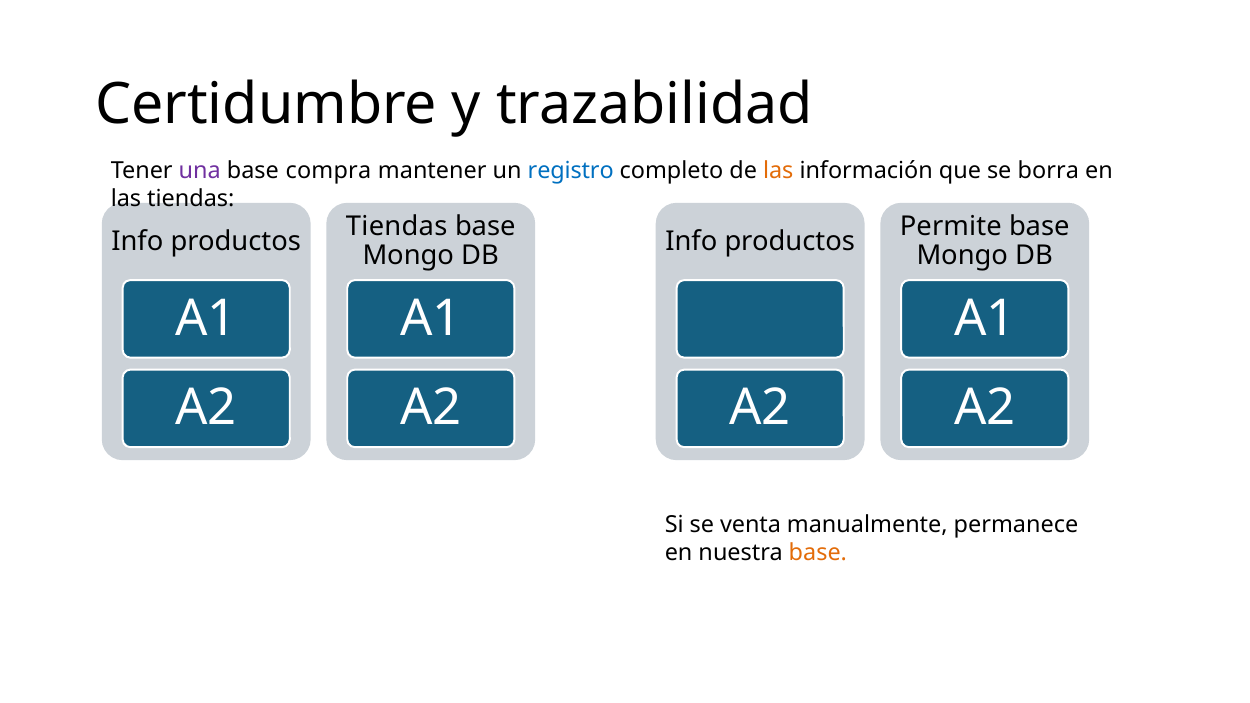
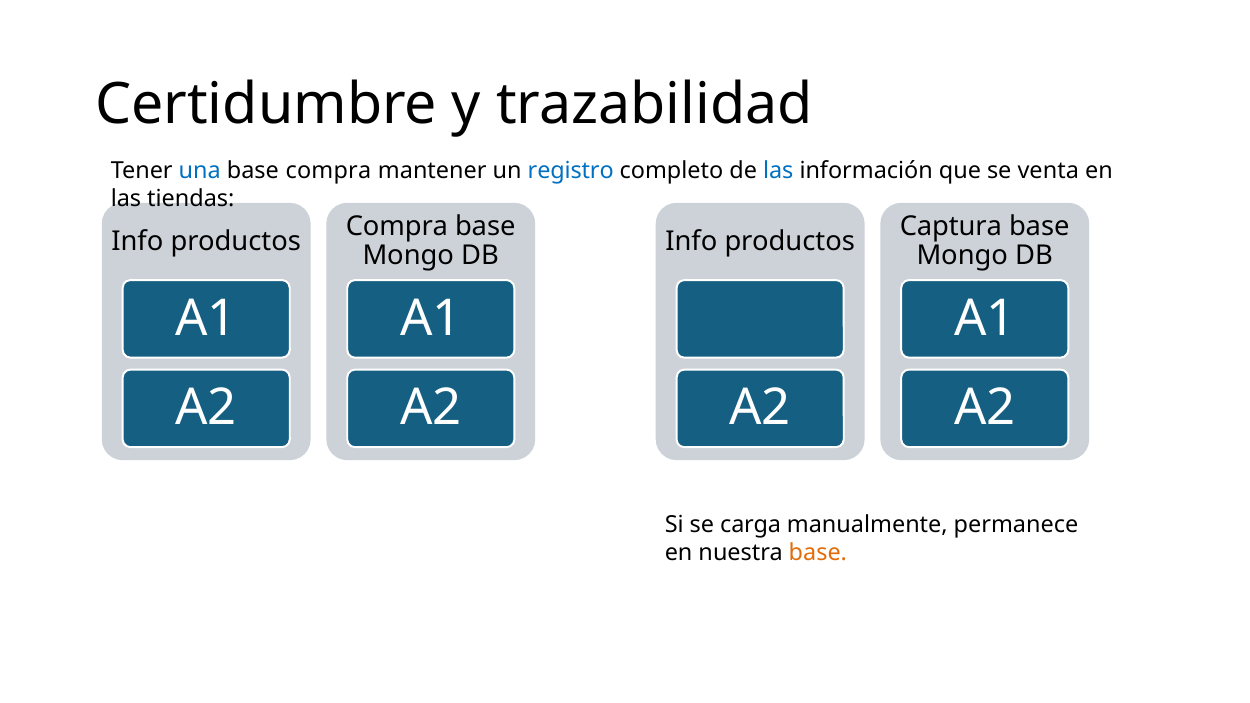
una colour: purple -> blue (200, 170)
las colour: orange -> blue (778, 170)
borra: borra -> venta (1048, 170)
Tiendas: Tiendas -> Compra (397, 226)
Permite: Permite -> Captura (951, 226)
venta: venta -> carga (751, 525)
